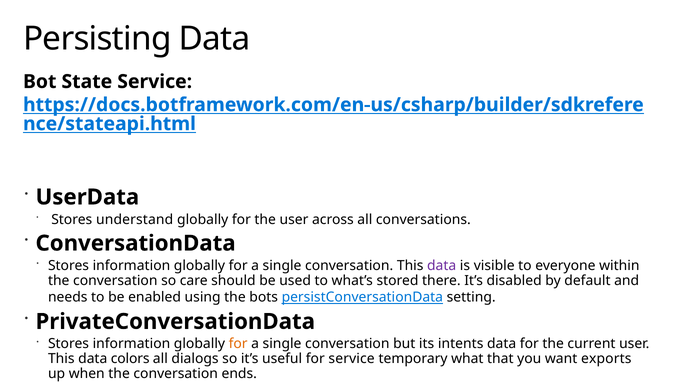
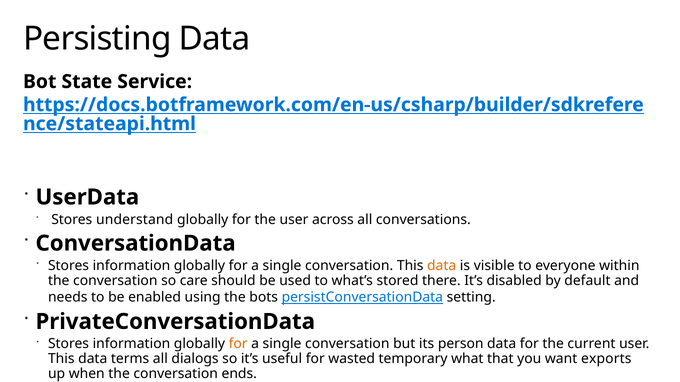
data colour: purple -> orange (442, 266)
intents: intents -> person (461, 344)
colors: colors -> terms (130, 359)
for service: service -> wasted (352, 359)
